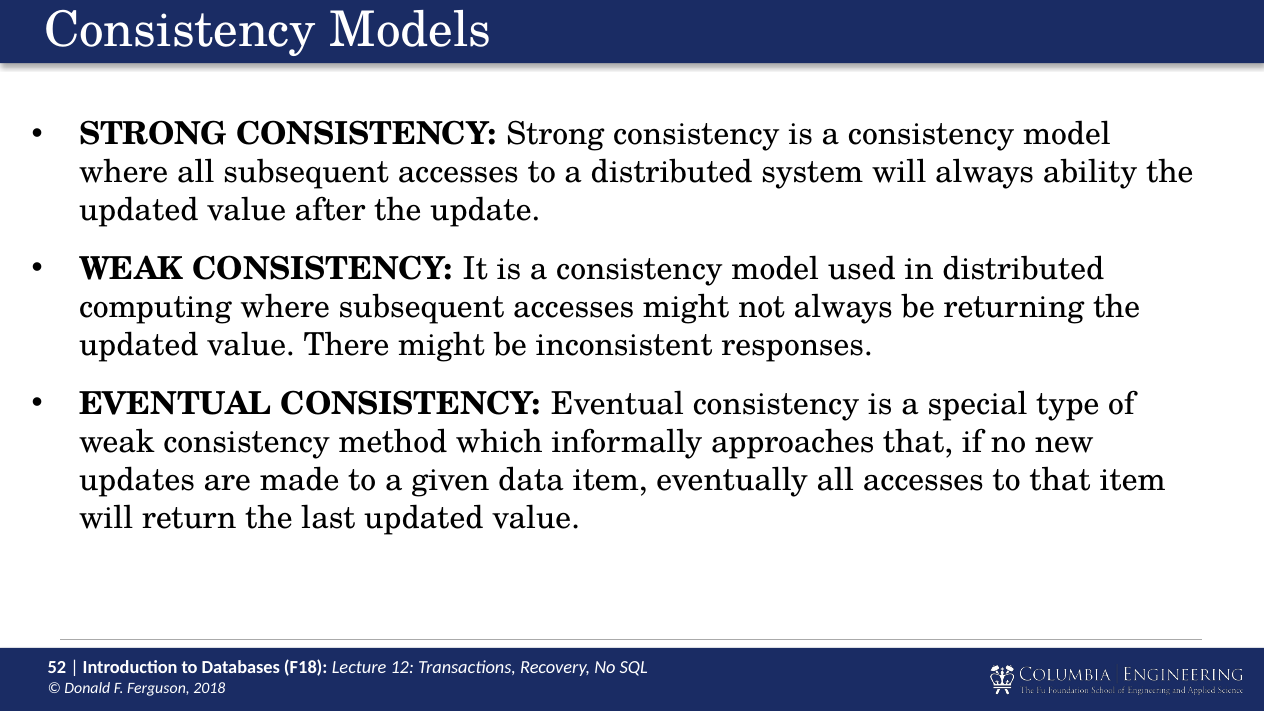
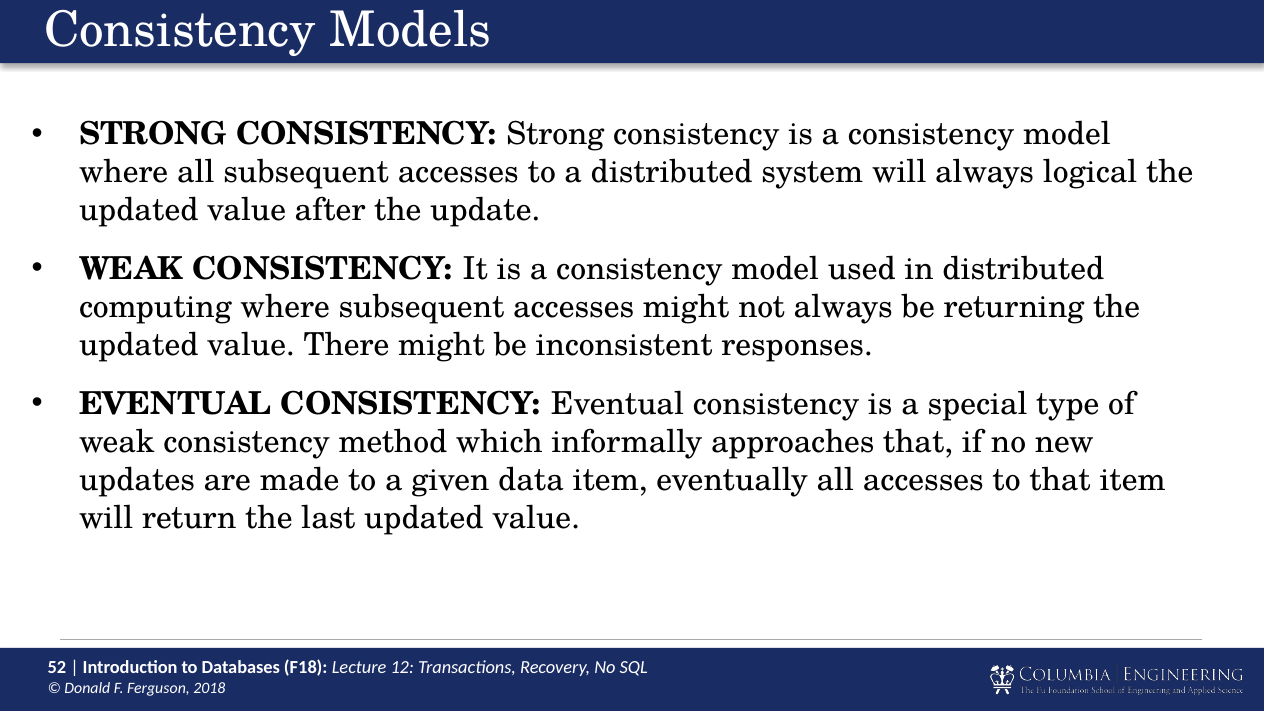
ability: ability -> logical (1090, 172)
